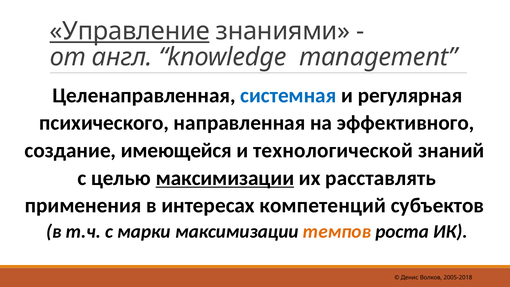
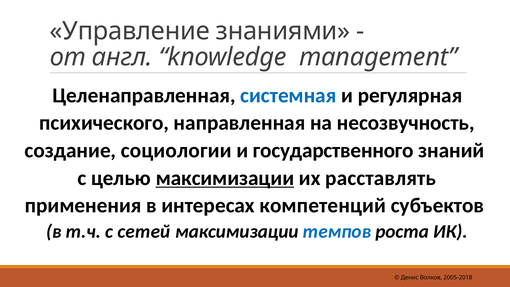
Управление underline: present -> none (130, 31)
эффективного: эффективного -> несозвучность (406, 123)
имеющейся: имеющейся -> социологии (176, 150)
технологической: технологической -> государственного (333, 150)
марки: марки -> сетей (144, 231)
темпов colour: orange -> blue (337, 231)
